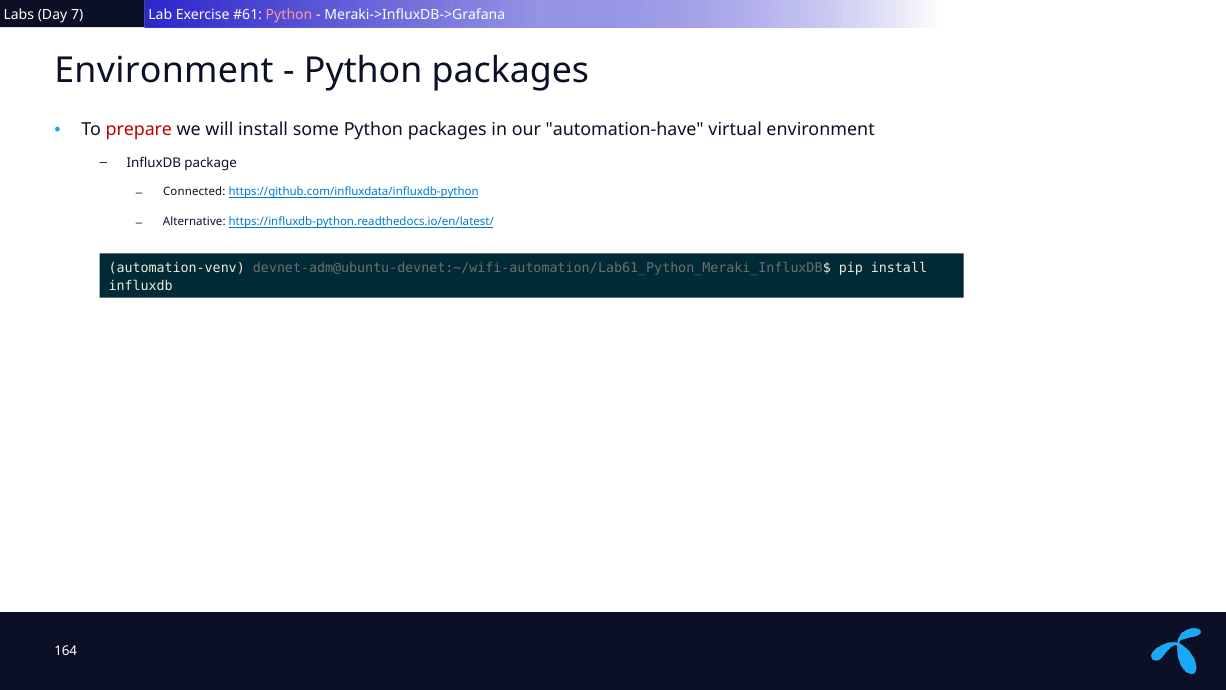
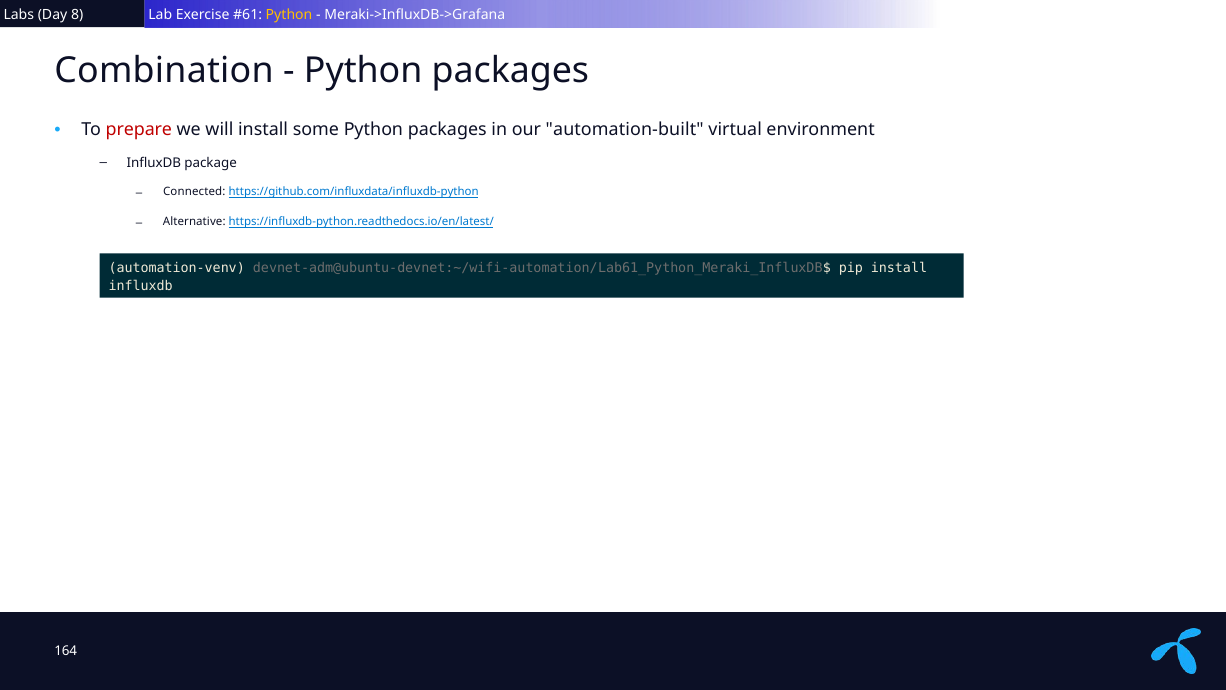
7: 7 -> 8 (77, 15)
Python colour: pink -> yellow (289, 15)
Environment: Environment -> Combination (164, 70)
automation-have: automation-have -> automation-built (625, 130)
